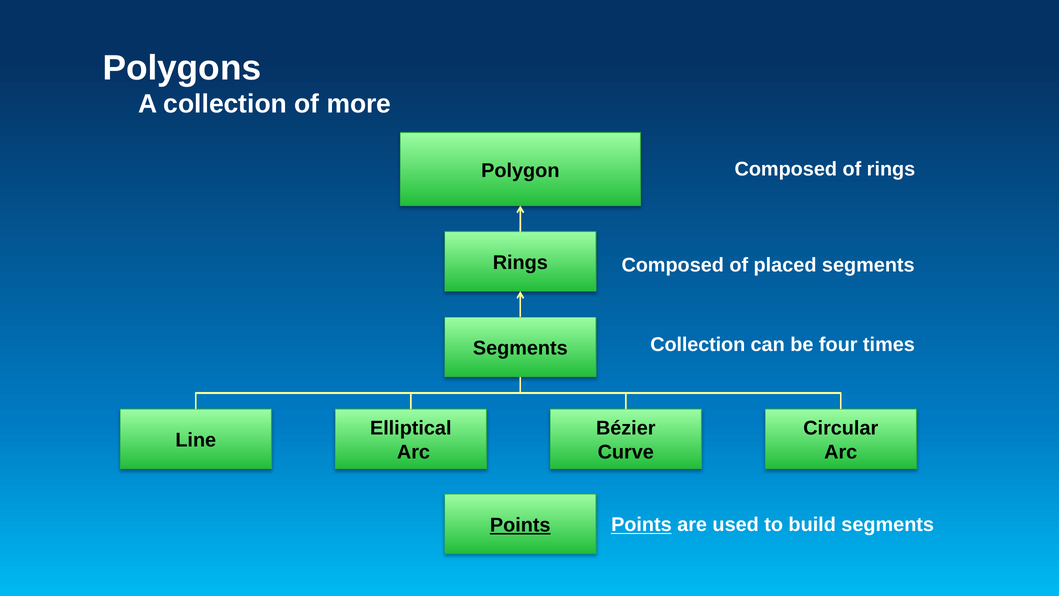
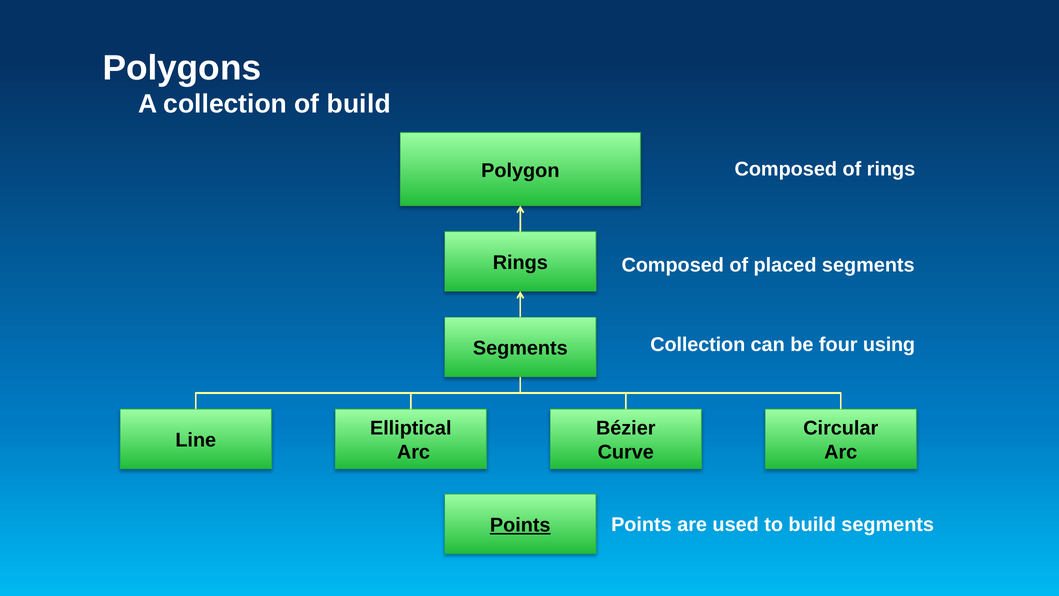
of more: more -> build (359, 104)
times: times -> using (889, 345)
Points underline: present -> none (641, 525)
